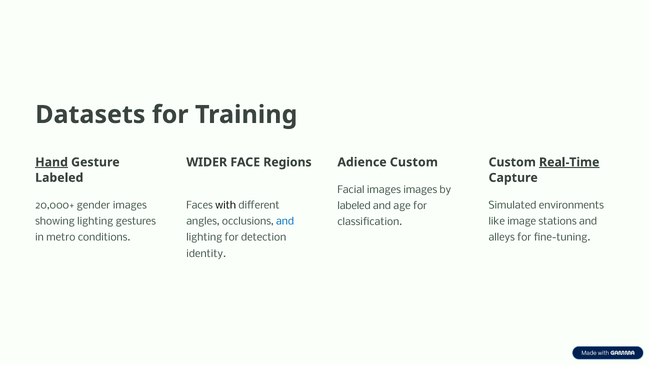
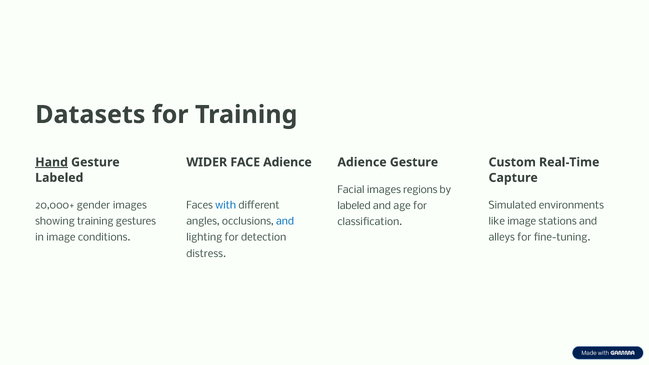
FACE Regions: Regions -> Adience (287, 162)
Adience Custom: Custom -> Gesture (414, 162)
Real-Time underline: present -> none (569, 162)
images images: images -> regions (420, 190)
with colour: black -> blue (226, 206)
showing lighting: lighting -> training (95, 222)
in metro: metro -> image (61, 238)
identity: identity -> distress (206, 254)
